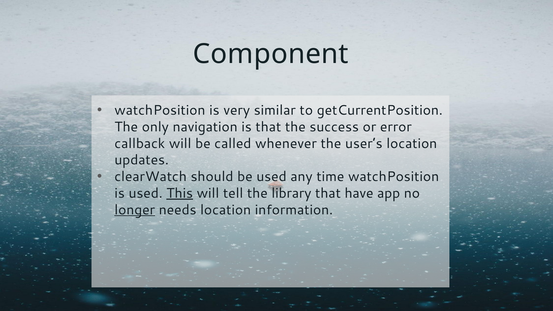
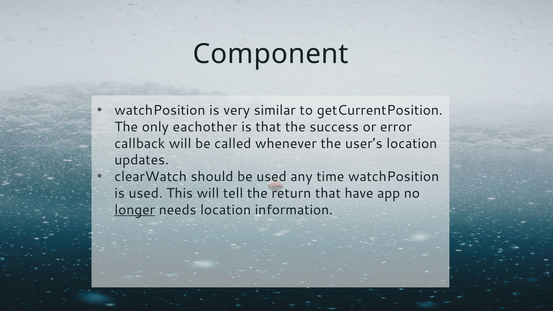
navigation: navigation -> eachother (205, 127)
This underline: present -> none (180, 193)
library: library -> return (291, 193)
